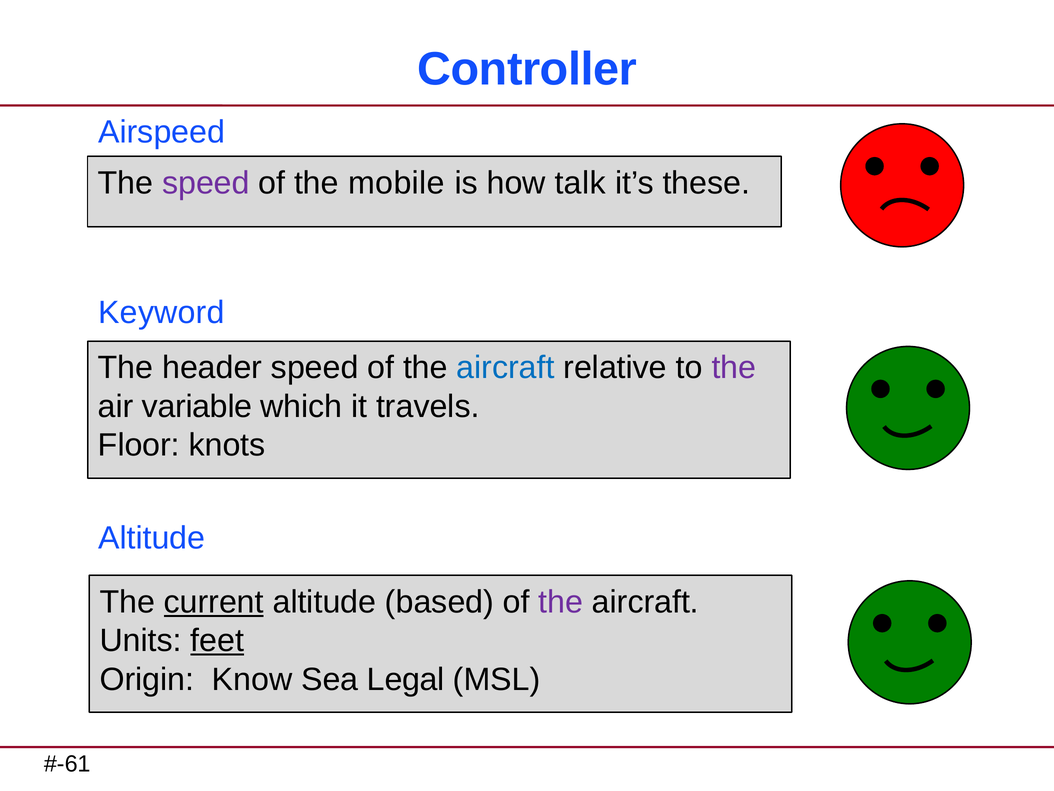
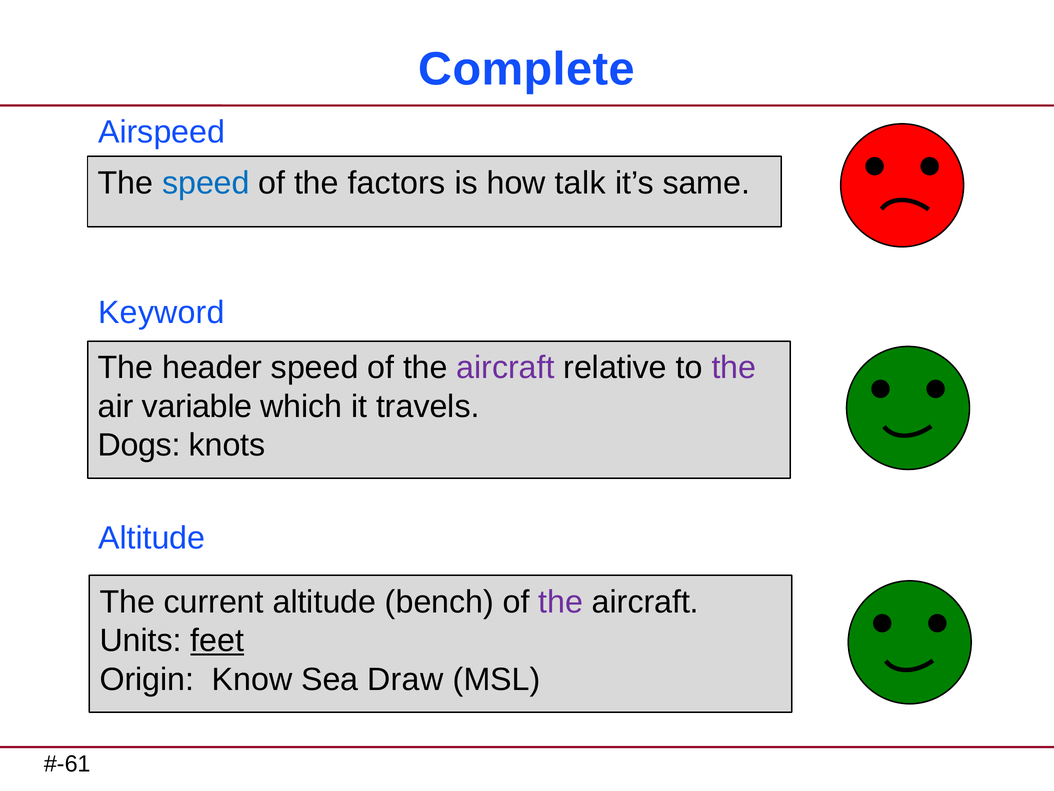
Controller: Controller -> Complete (527, 69)
speed colour: purple -> blue (206, 183)
mobile: mobile -> factors (397, 183)
these: these -> same (706, 183)
aircraft colour: blue -> purple (506, 368)
Floor: Floor -> Dogs (139, 445)
current underline: present -> none (214, 602)
based: based -> bench (439, 602)
Legal: Legal -> Draw (405, 679)
